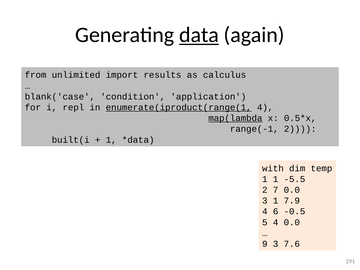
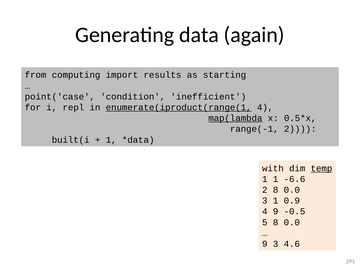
data underline: present -> none (199, 35)
unlimited: unlimited -> computing (76, 75)
calculus: calculus -> starting (225, 75)
blank('case: blank('case -> point('case (60, 97)
application: application -> inefficient (208, 97)
temp underline: none -> present (322, 168)
-5.5: -5.5 -> -6.6 (295, 179)
2 7: 7 -> 8 (276, 190)
7.9: 7.9 -> 0.9 (292, 201)
4 6: 6 -> 9 (276, 211)
5 4: 4 -> 8 (276, 222)
7.6: 7.6 -> 4.6 (292, 244)
